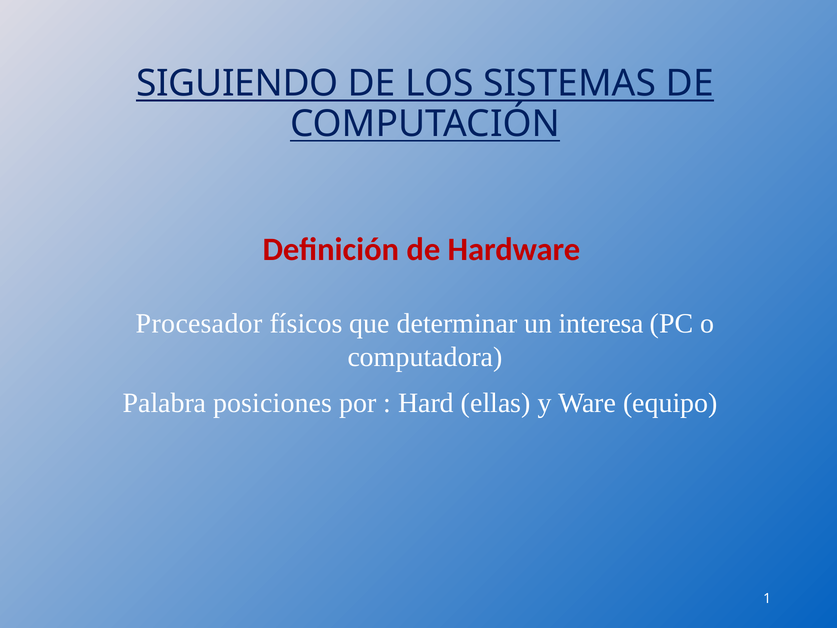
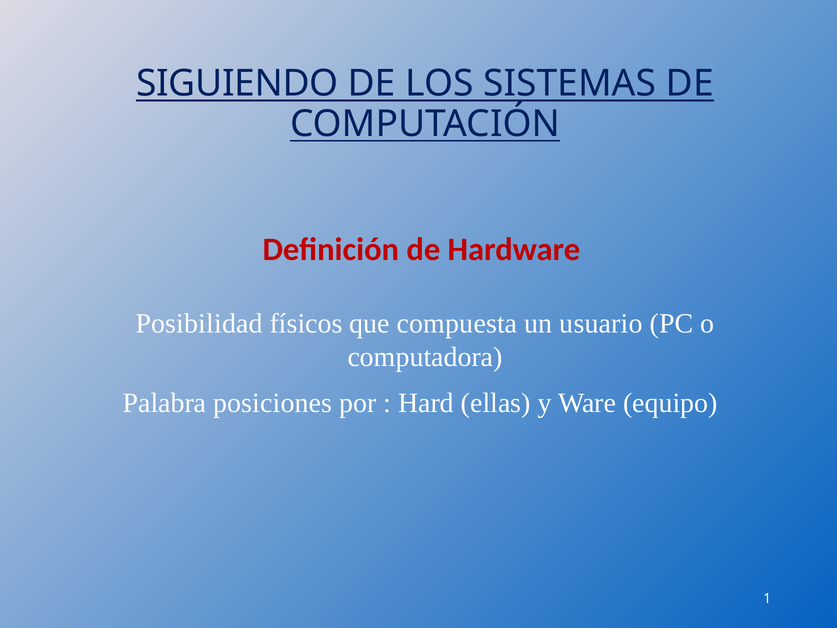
Procesador: Procesador -> Posibilidad (199, 323)
determinar: determinar -> compuesta (457, 323)
interesa: interesa -> usuario (601, 323)
